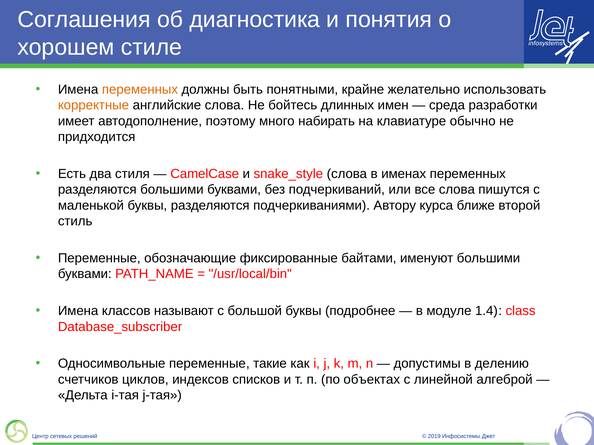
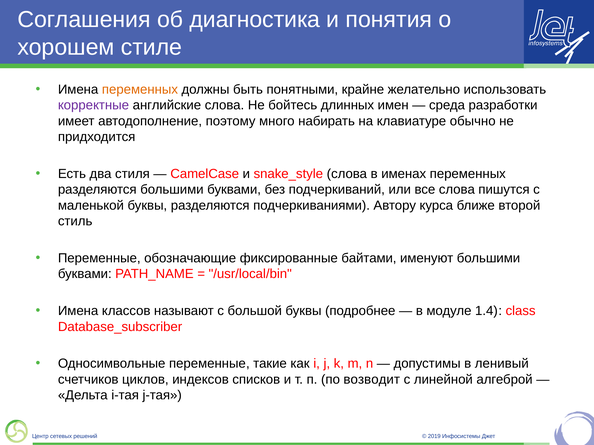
корректные colour: orange -> purple (93, 105)
делению: делению -> ленивый (502, 364)
объектах: объектах -> возводит (372, 380)
